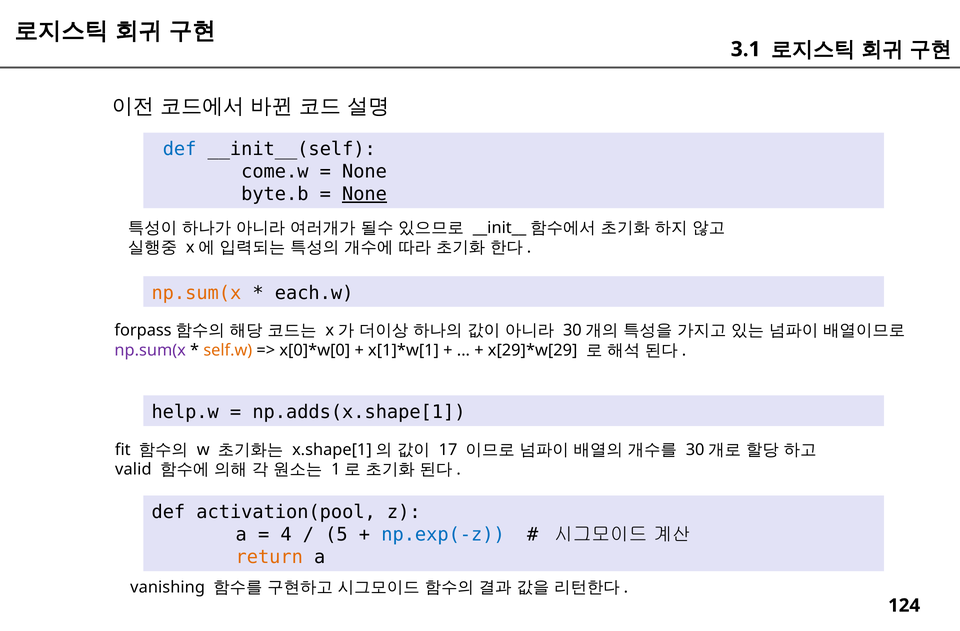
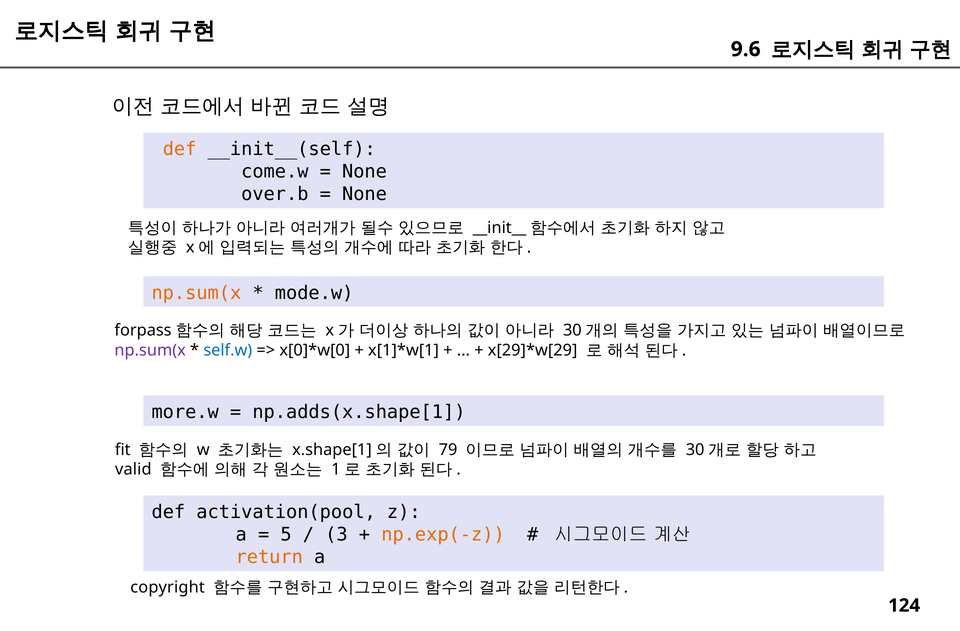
3.1: 3.1 -> 9.6 (746, 49)
def colour: blue -> orange (180, 149)
byte.b: byte.b -> over.b (275, 194)
None underline: present -> none (365, 194)
each.w: each.w -> mode.w (314, 293)
self.w colour: orange -> blue (228, 350)
help.w: help.w -> more.w (185, 412)
17: 17 -> 79 (448, 449)
4: 4 -> 5 (286, 534)
5: 5 -> 3 (336, 534)
np.exp(-z colour: blue -> orange (443, 534)
vanishing: vanishing -> copyright (168, 587)
